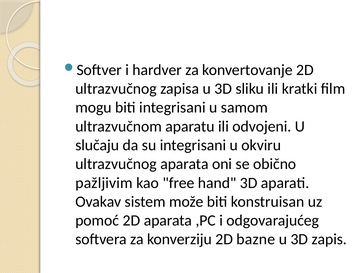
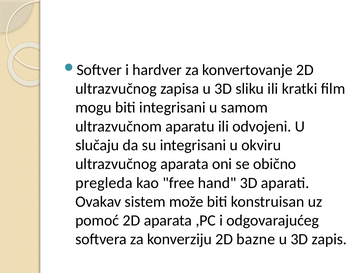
pažljivim: pažljivim -> pregleda (104, 183)
